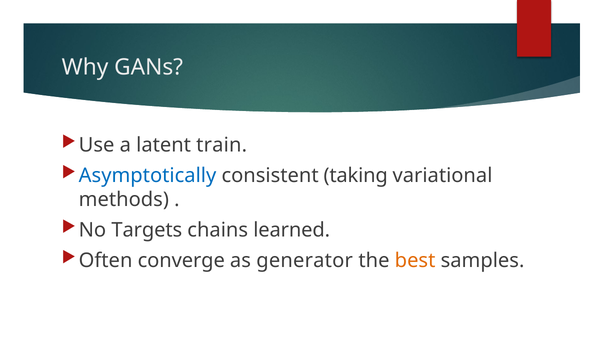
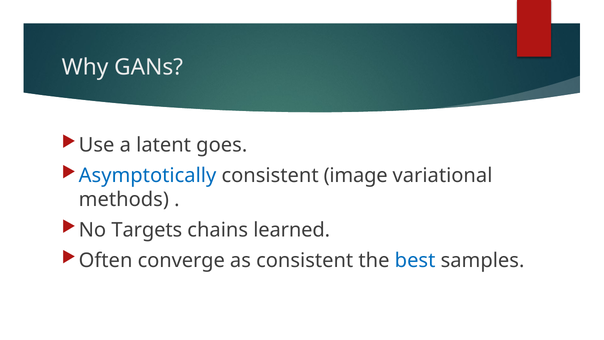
train: train -> goes (222, 145)
taking: taking -> image (356, 175)
as generator: generator -> consistent (305, 260)
best colour: orange -> blue (415, 260)
